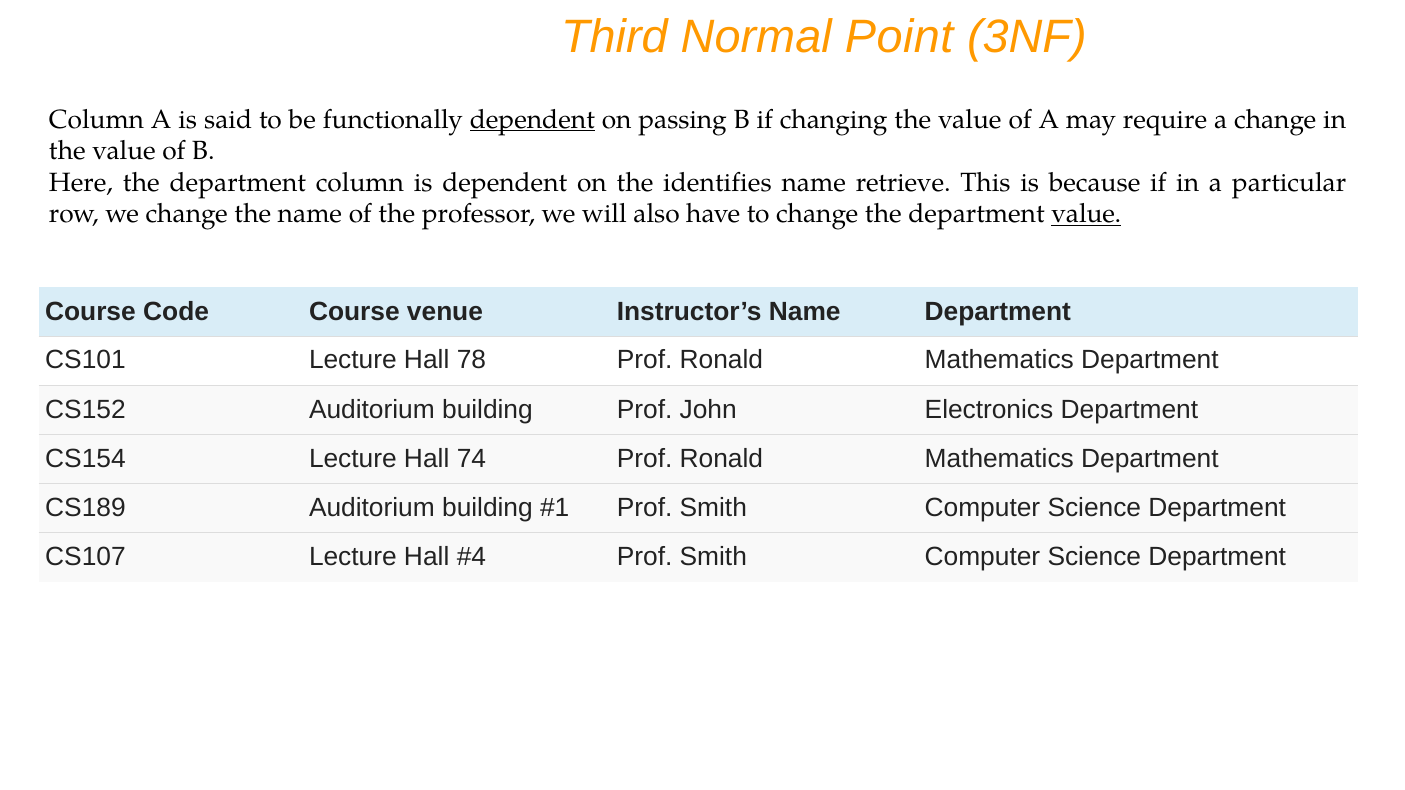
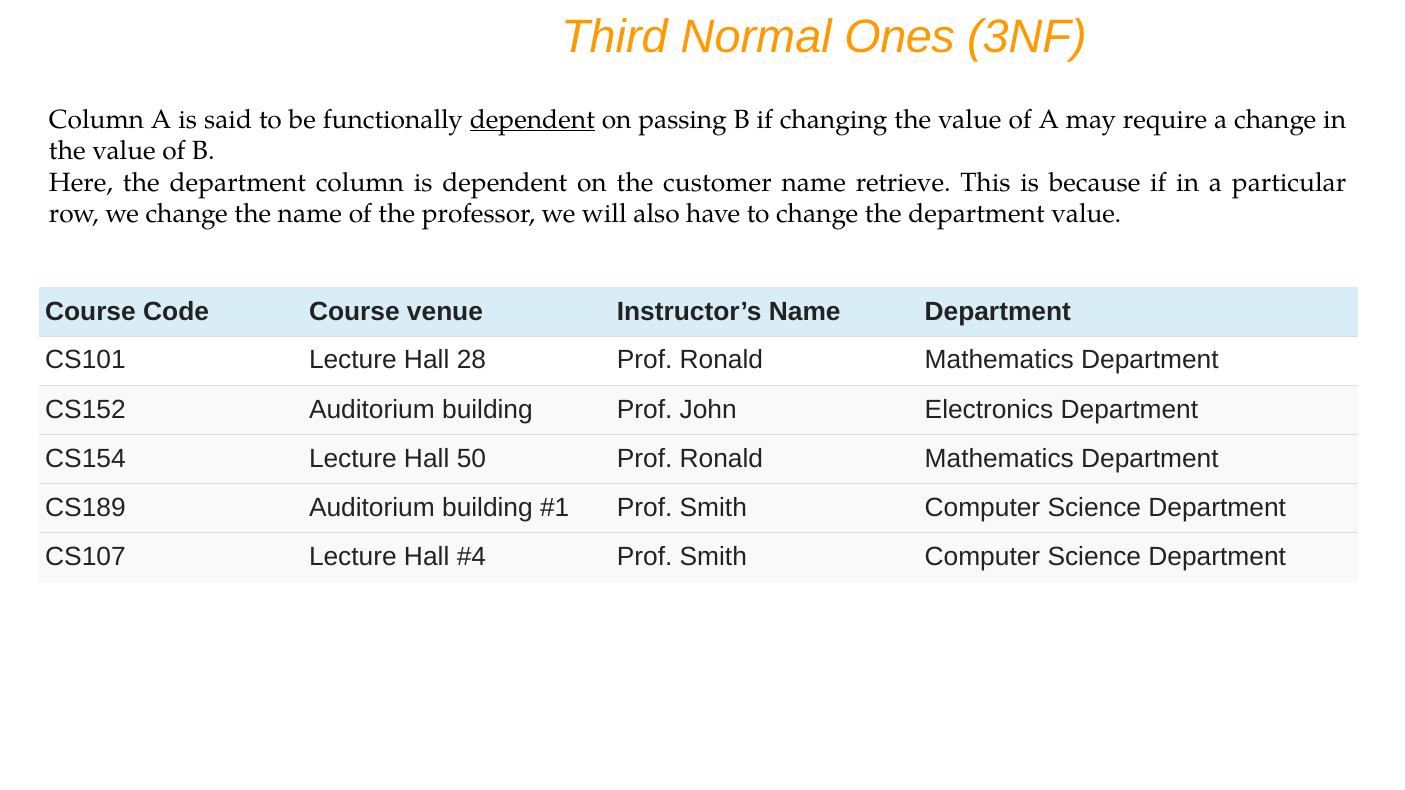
Point: Point -> Ones (900, 37)
identifies: identifies -> customer (717, 183)
value underline: present -> none (1086, 214)
78: 78 -> 28 (471, 360)
74: 74 -> 50 (471, 459)
